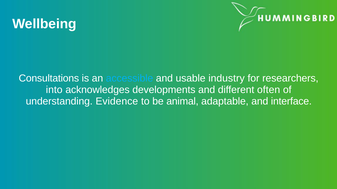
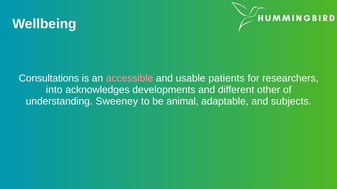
accessible colour: light blue -> pink (130, 78)
industry: industry -> patients (227, 78)
often: often -> other (269, 90)
Evidence: Evidence -> Sweeney (117, 102)
interface: interface -> subjects (291, 102)
